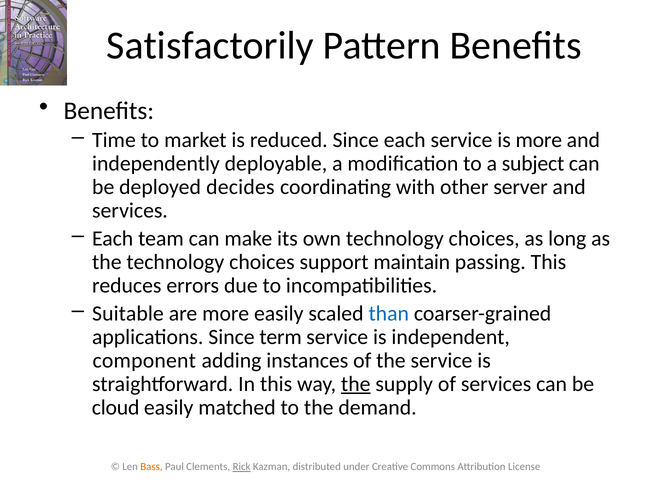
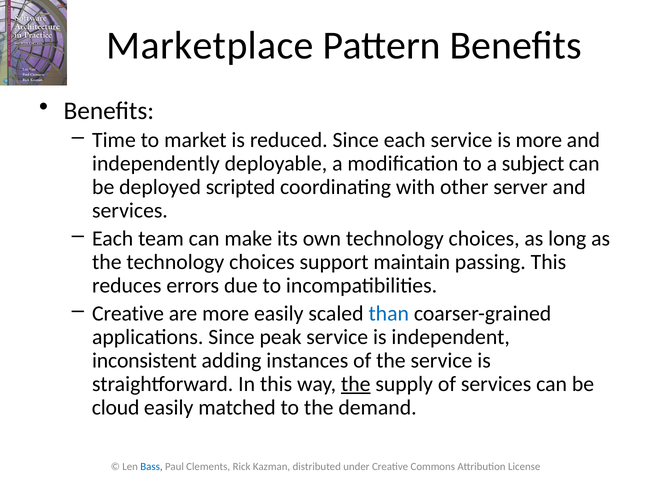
Satisfactorily: Satisfactorily -> Marketplace (210, 46)
decides: decides -> scripted (241, 187)
Suitable: Suitable -> Creative (128, 314)
term: term -> peak (281, 337)
component: component -> inconsistent (144, 361)
Bass colour: orange -> blue (151, 467)
Rick underline: present -> none (242, 467)
